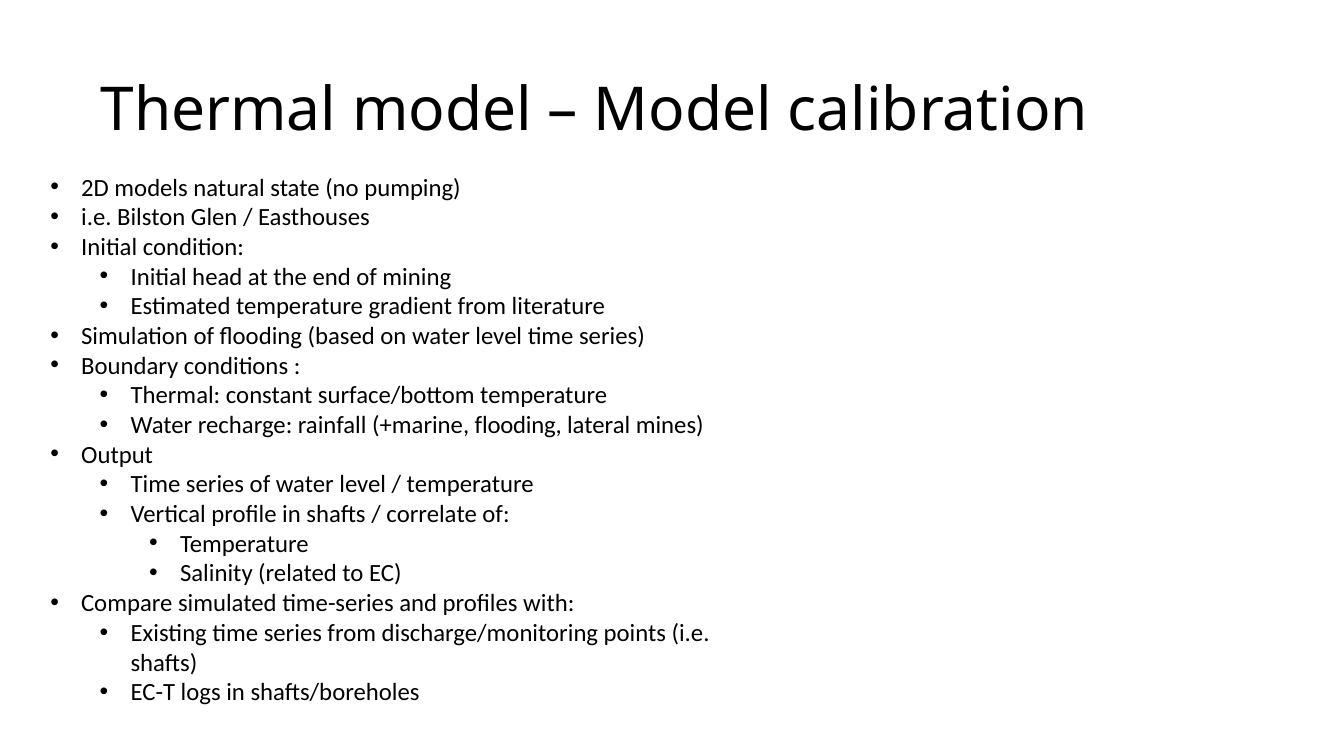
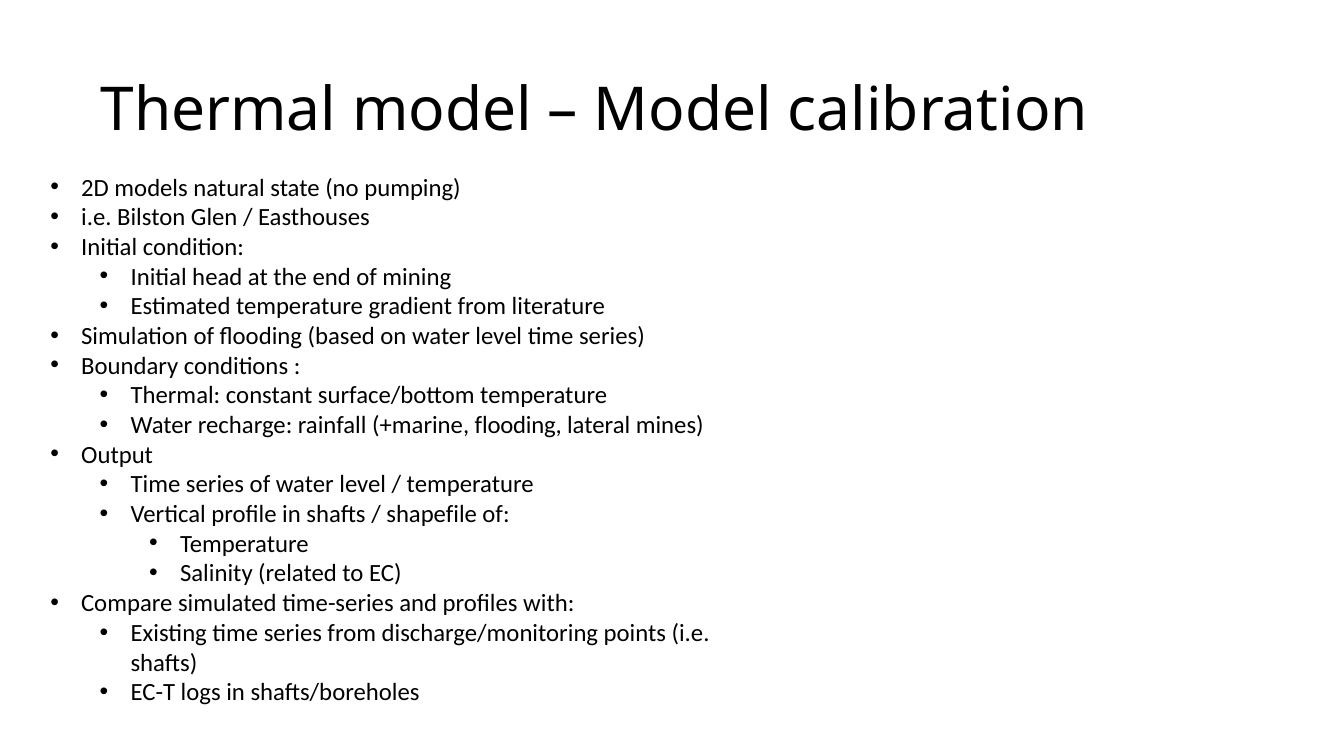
correlate: correlate -> shapefile (432, 514)
